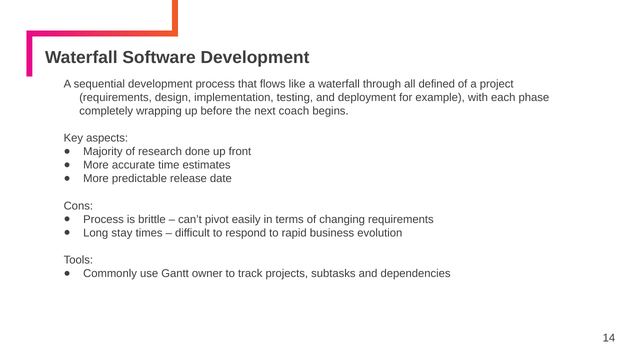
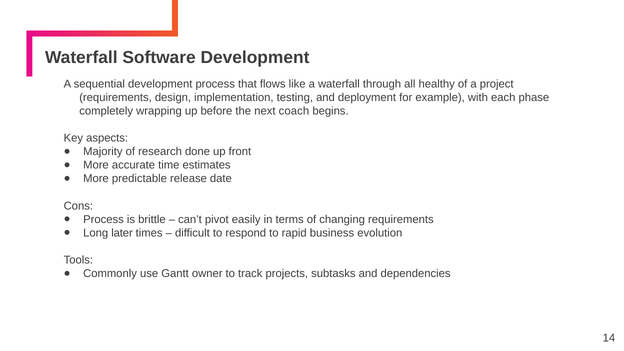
defined: defined -> healthy (437, 84)
stay: stay -> later (122, 233)
